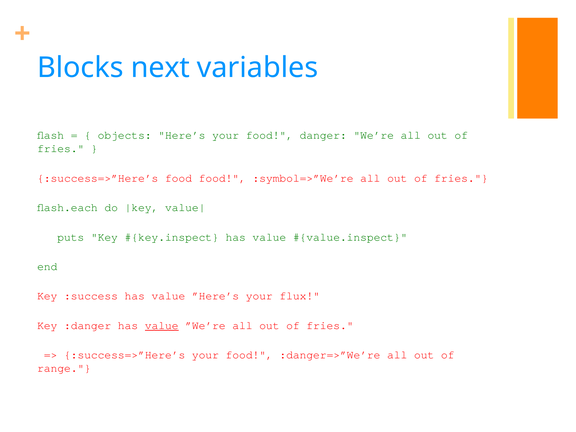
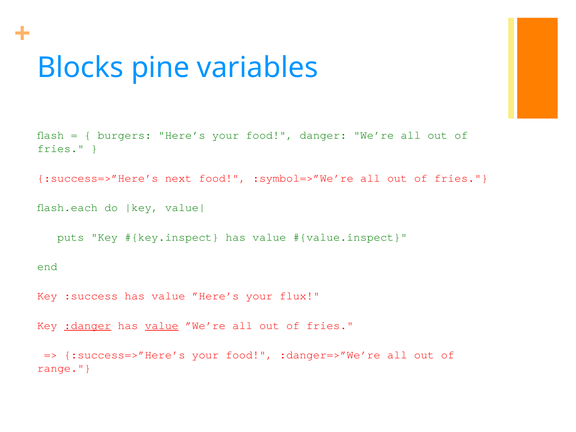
next: next -> pine (160, 68)
objects: objects -> burgers (125, 135)
:success=>”Here’s food: food -> next (178, 178)
:danger underline: none -> present (88, 325)
